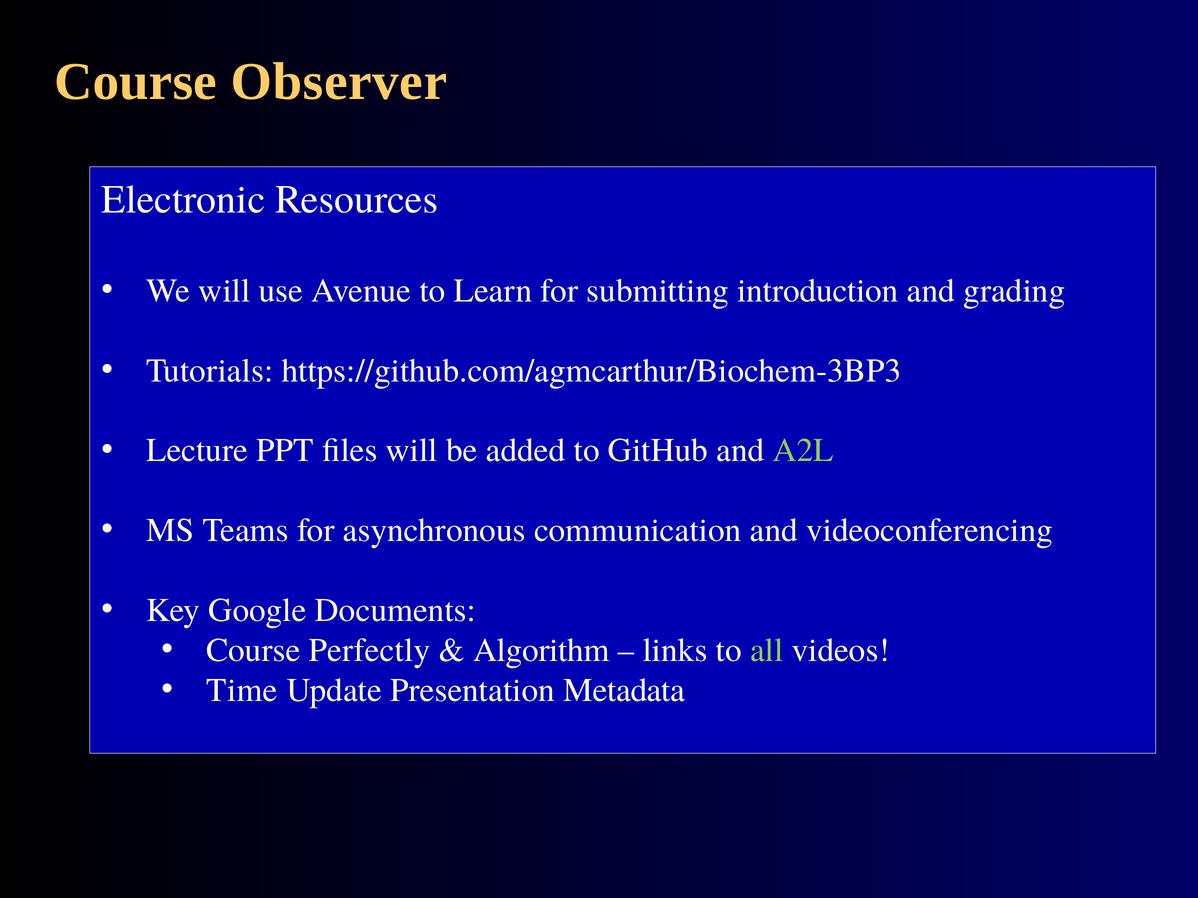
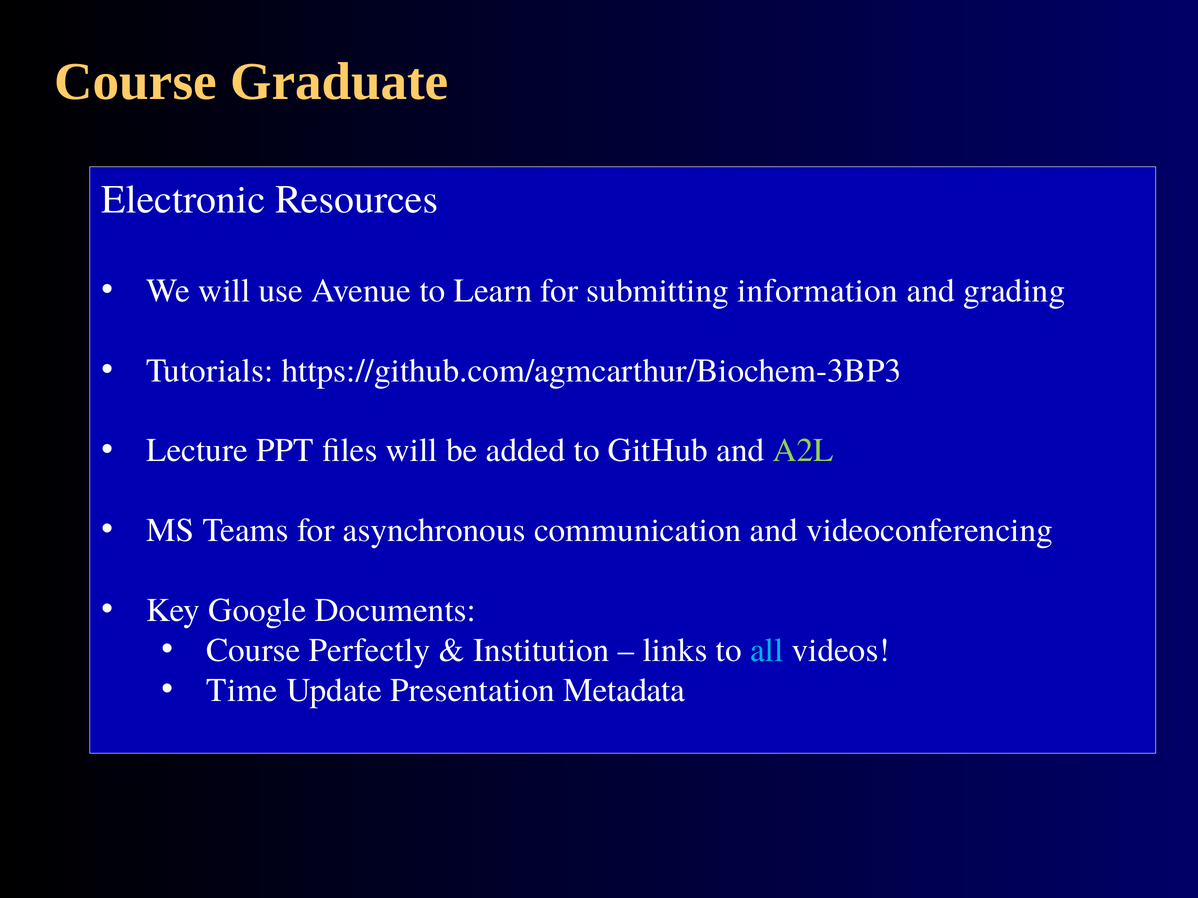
Observer: Observer -> Graduate (339, 82)
introduction: introduction -> information (818, 291)
Algorithm: Algorithm -> Institution (541, 650)
all colour: light green -> light blue (767, 650)
